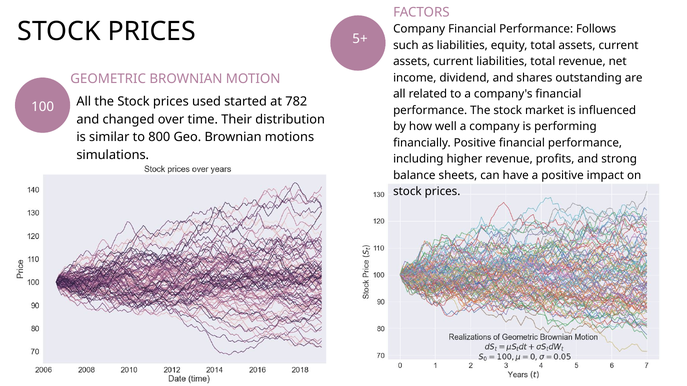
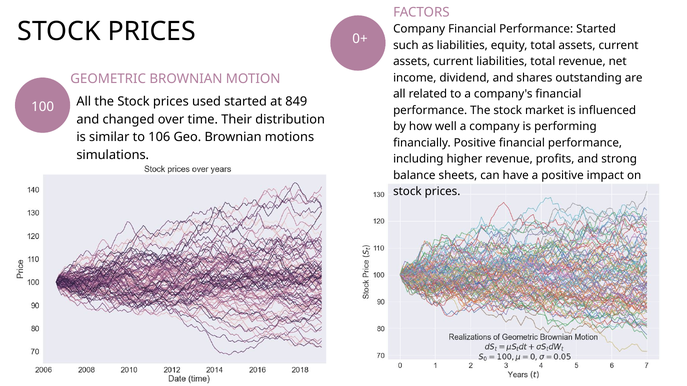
Performance Follows: Follows -> Started (596, 29)
5+: 5+ -> 0+ (360, 39)
782: 782 -> 849 (296, 102)
800: 800 -> 106 (159, 137)
